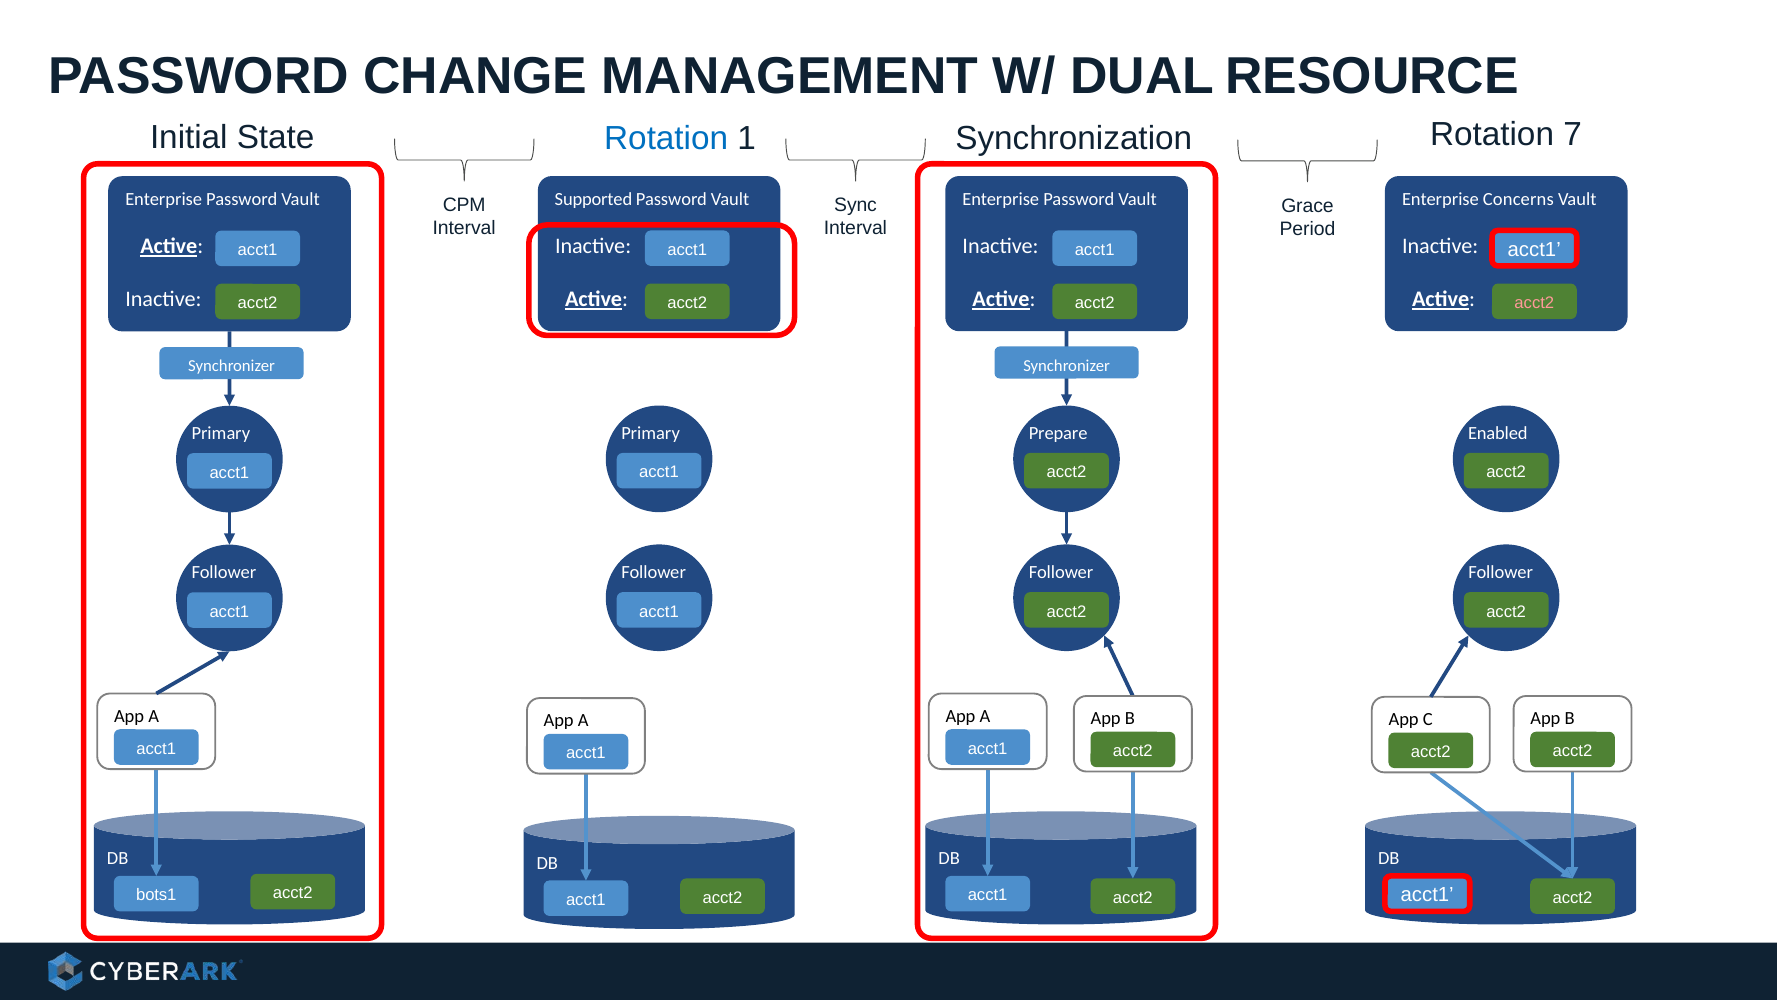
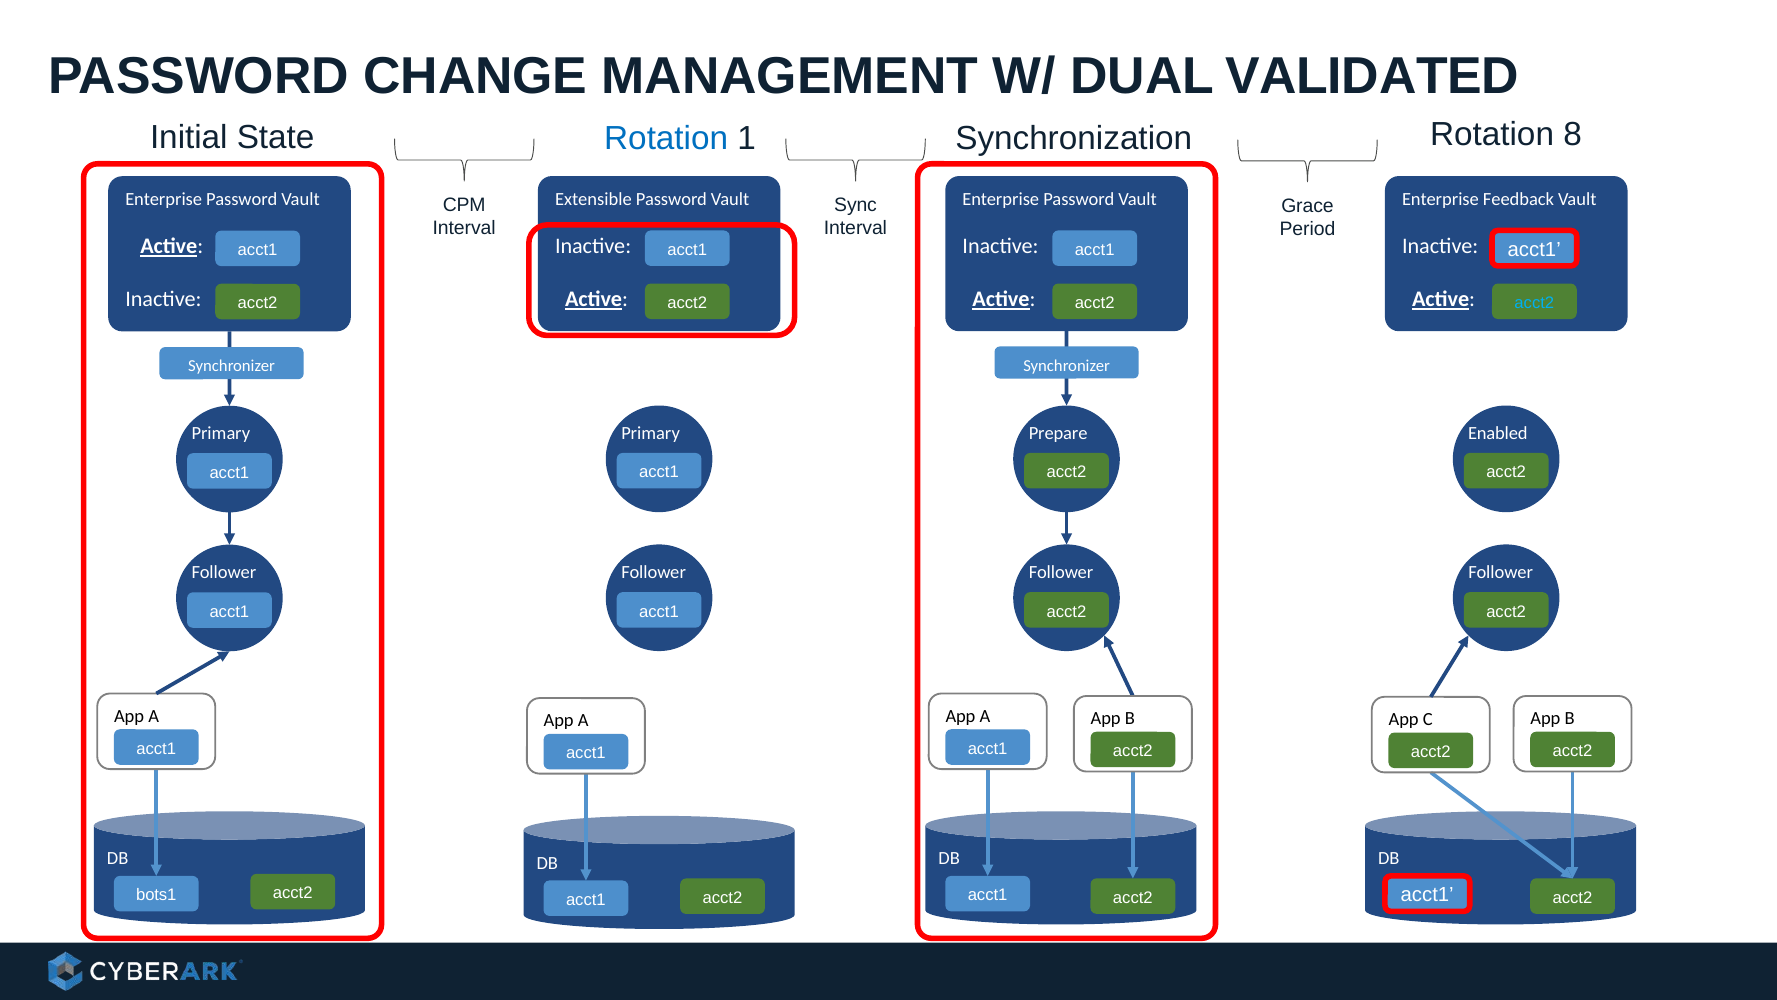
RESOURCE: RESOURCE -> VALIDATED (1372, 77)
7: 7 -> 8 (1573, 135)
Supported: Supported -> Extensible (593, 199)
Concerns: Concerns -> Feedback (1518, 199)
acct2 colour: pink -> light blue (1534, 303)
